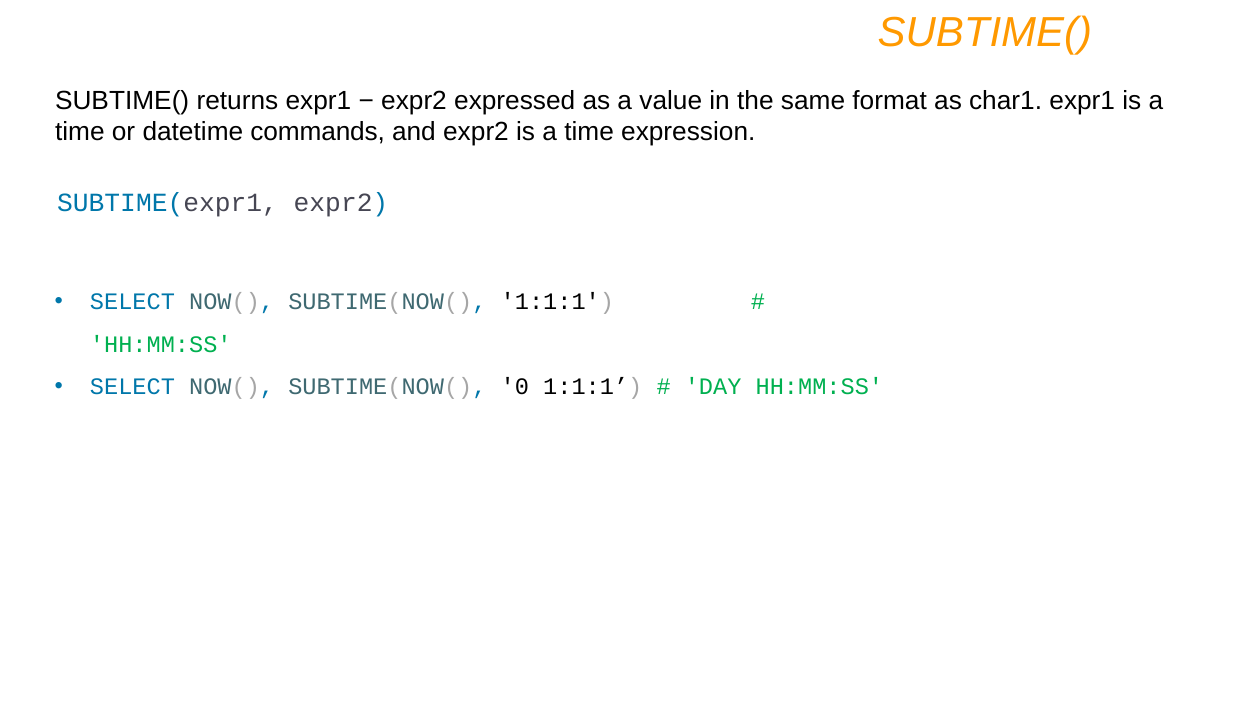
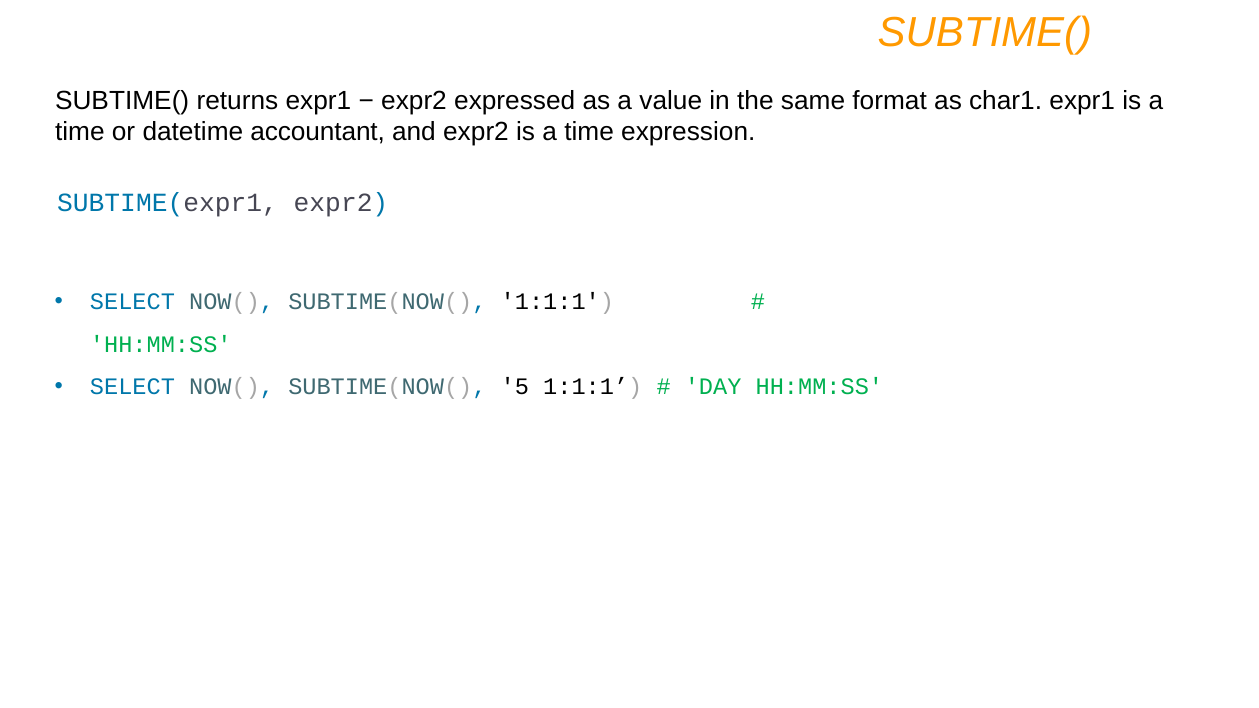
commands: commands -> accountant (318, 132)
0: 0 -> 5 (515, 387)
